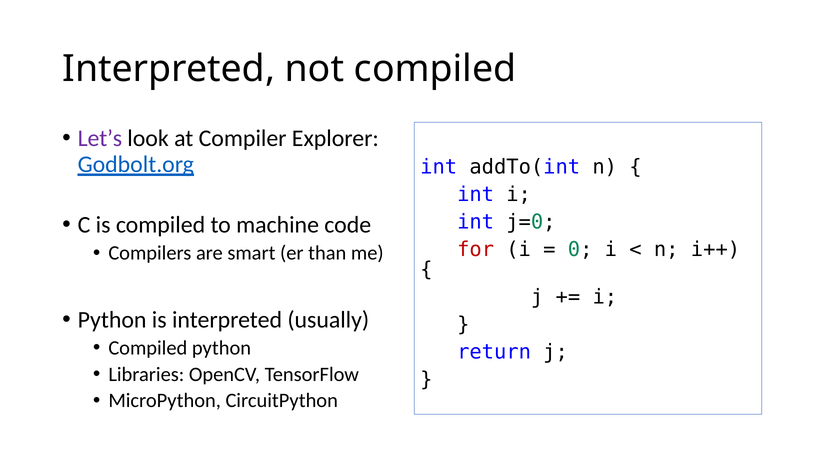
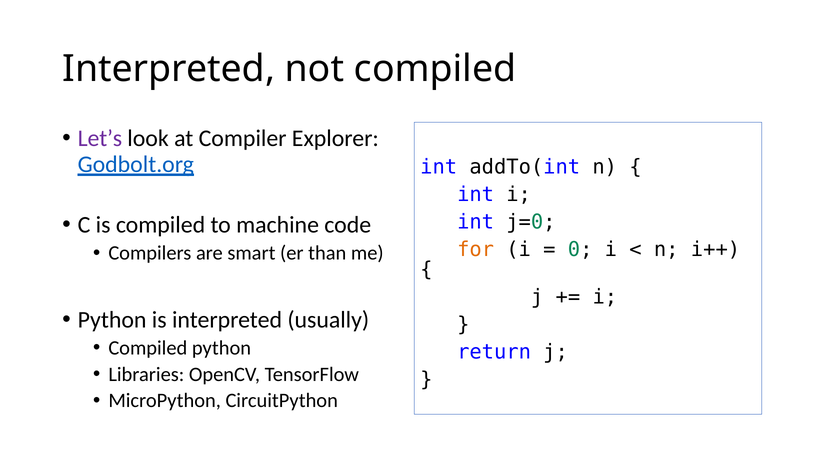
for colour: red -> orange (476, 249)
